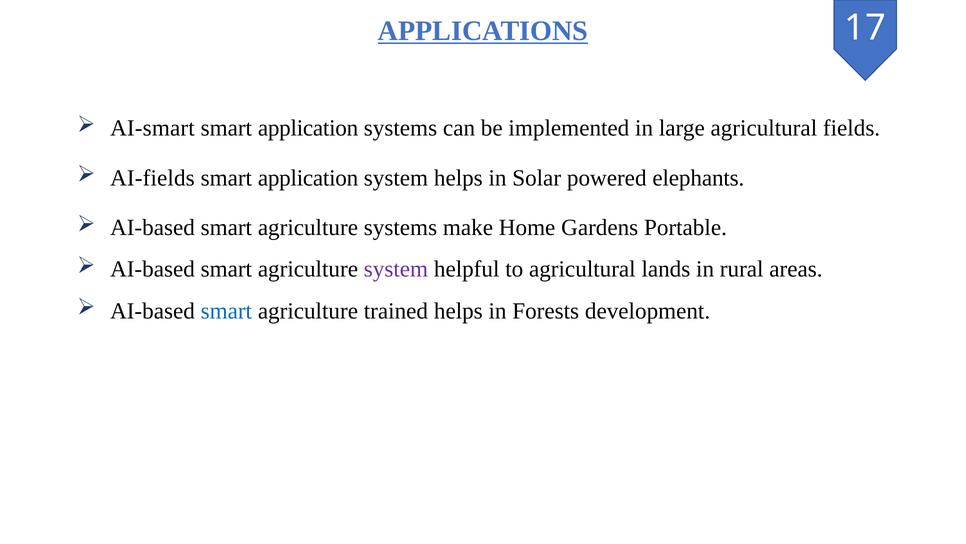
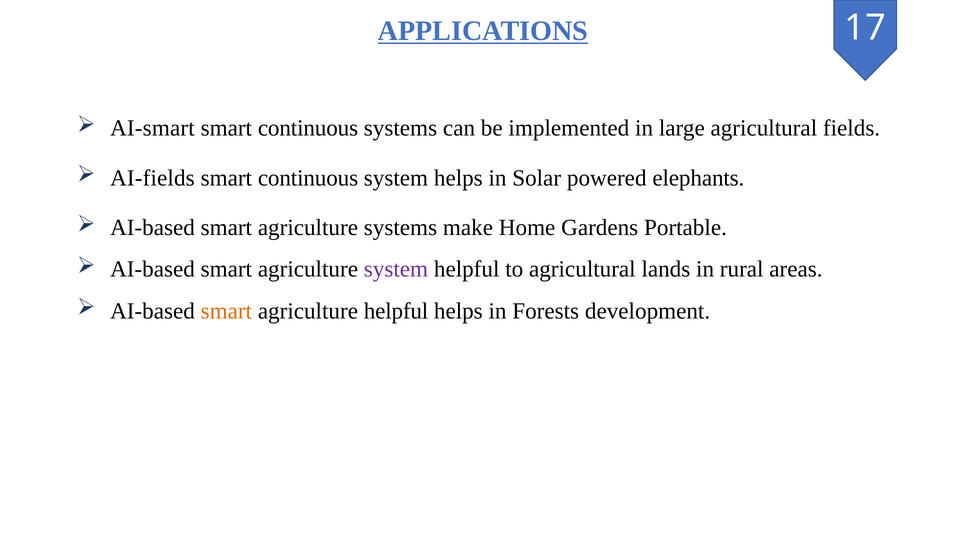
application: application -> continuous (308, 128)
application: application -> continuous (308, 178)
smart colour: blue -> orange (226, 311)
agriculture trained: trained -> helpful (396, 311)
